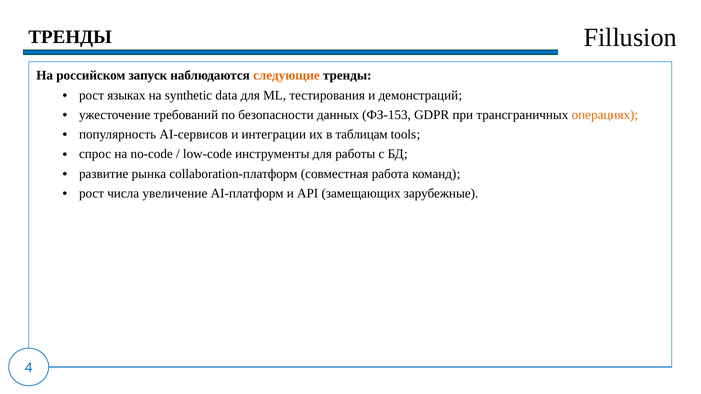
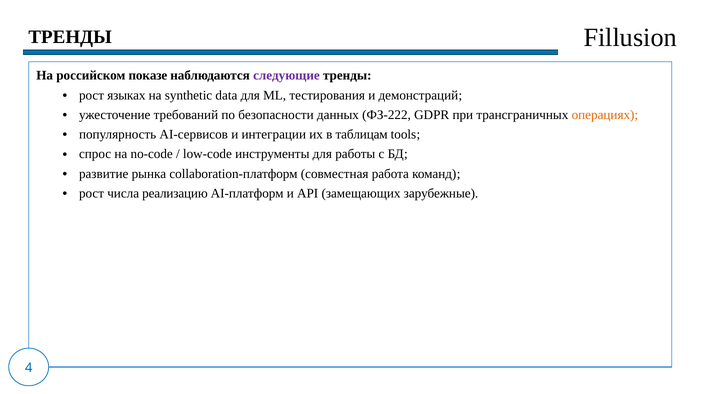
запуск: запуск -> показе (148, 76)
следующие colour: orange -> purple (286, 76)
ФЗ-153: ФЗ-153 -> ФЗ-222 (387, 115)
увеличение: увеличение -> реализацию (175, 194)
